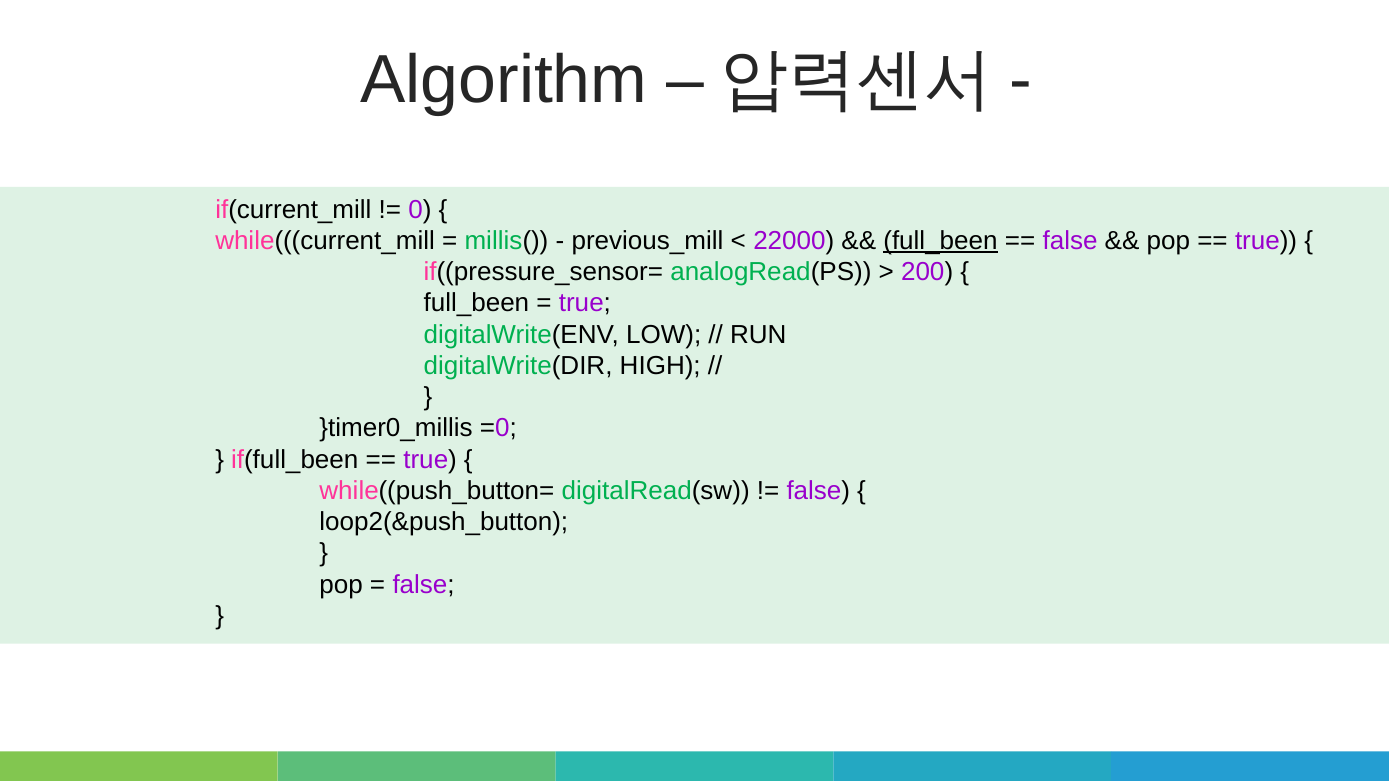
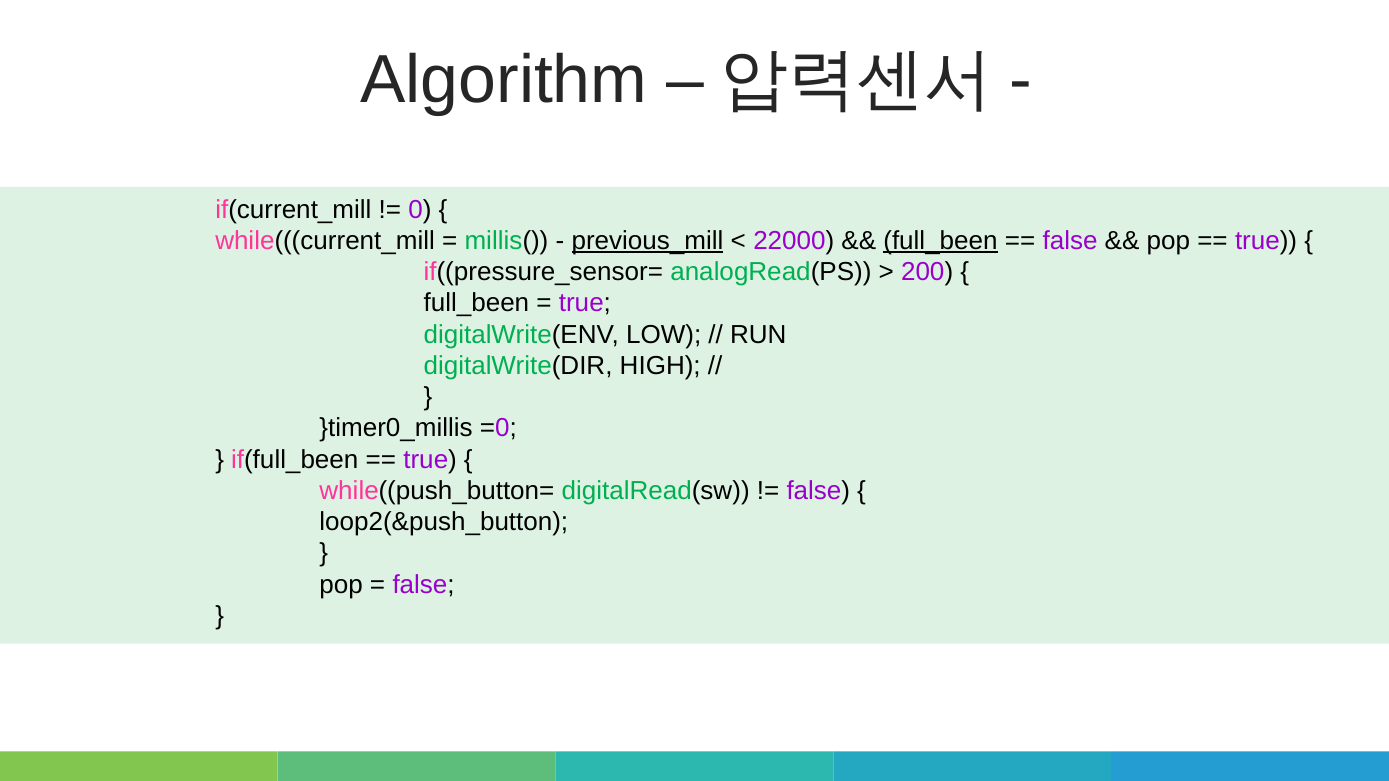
previous_mill underline: none -> present (647, 241)
